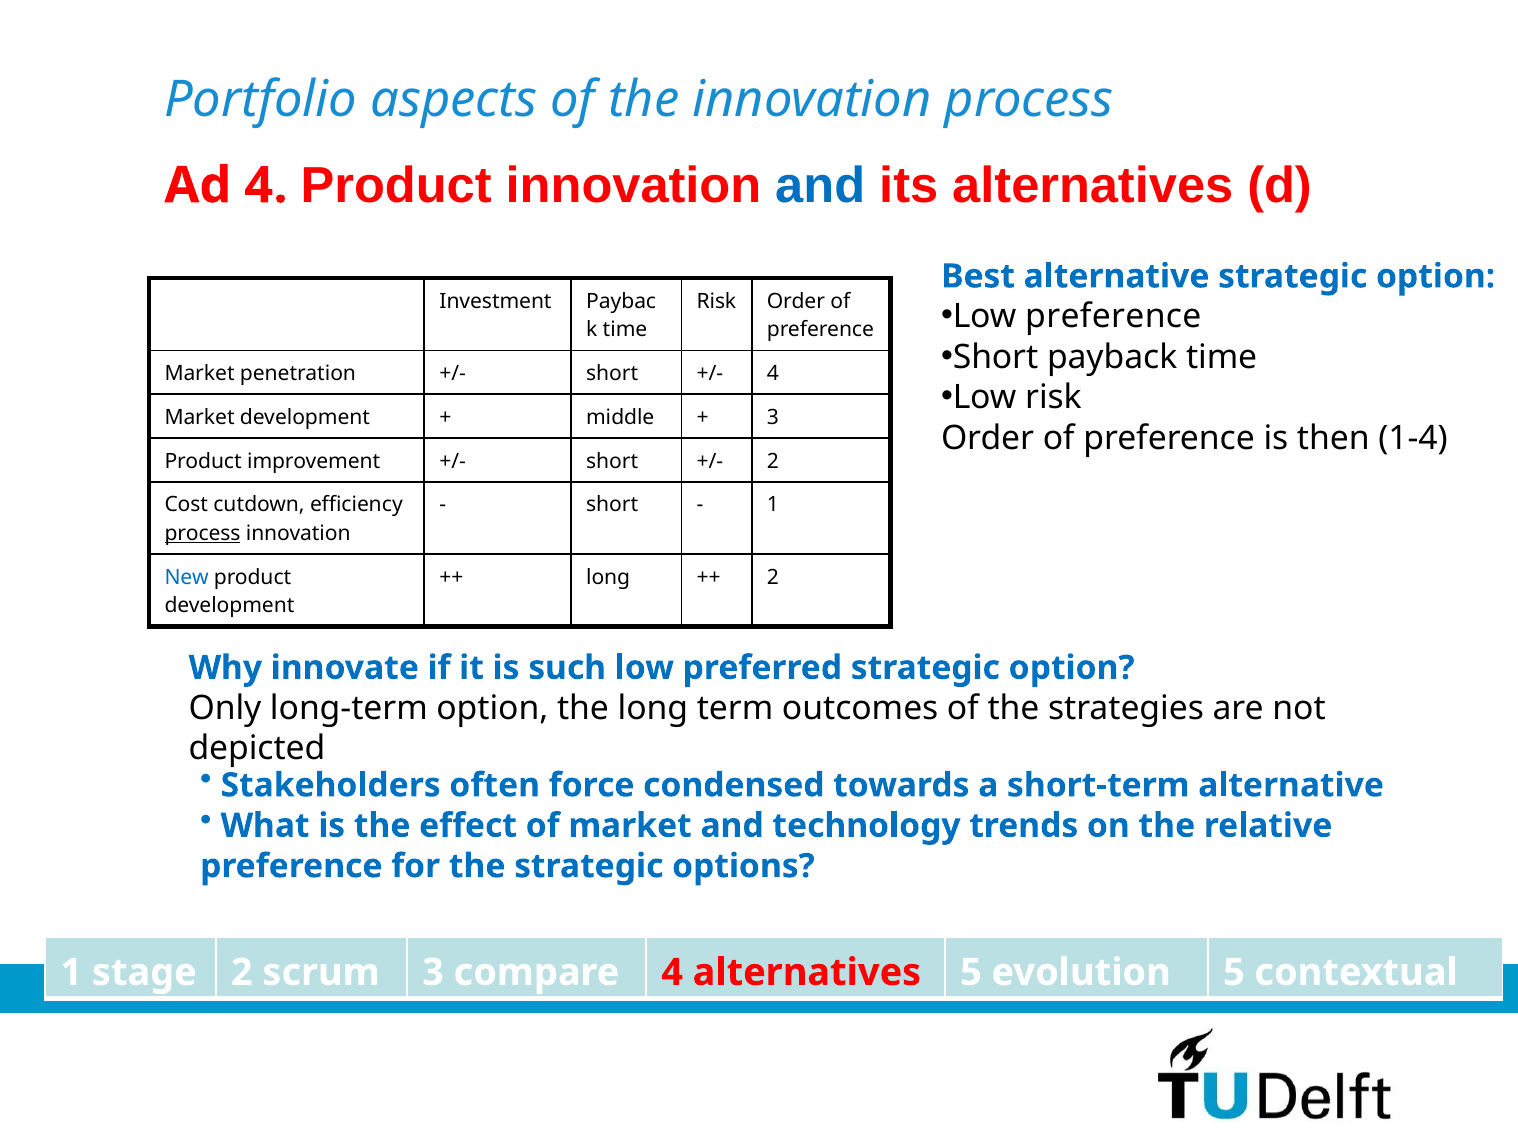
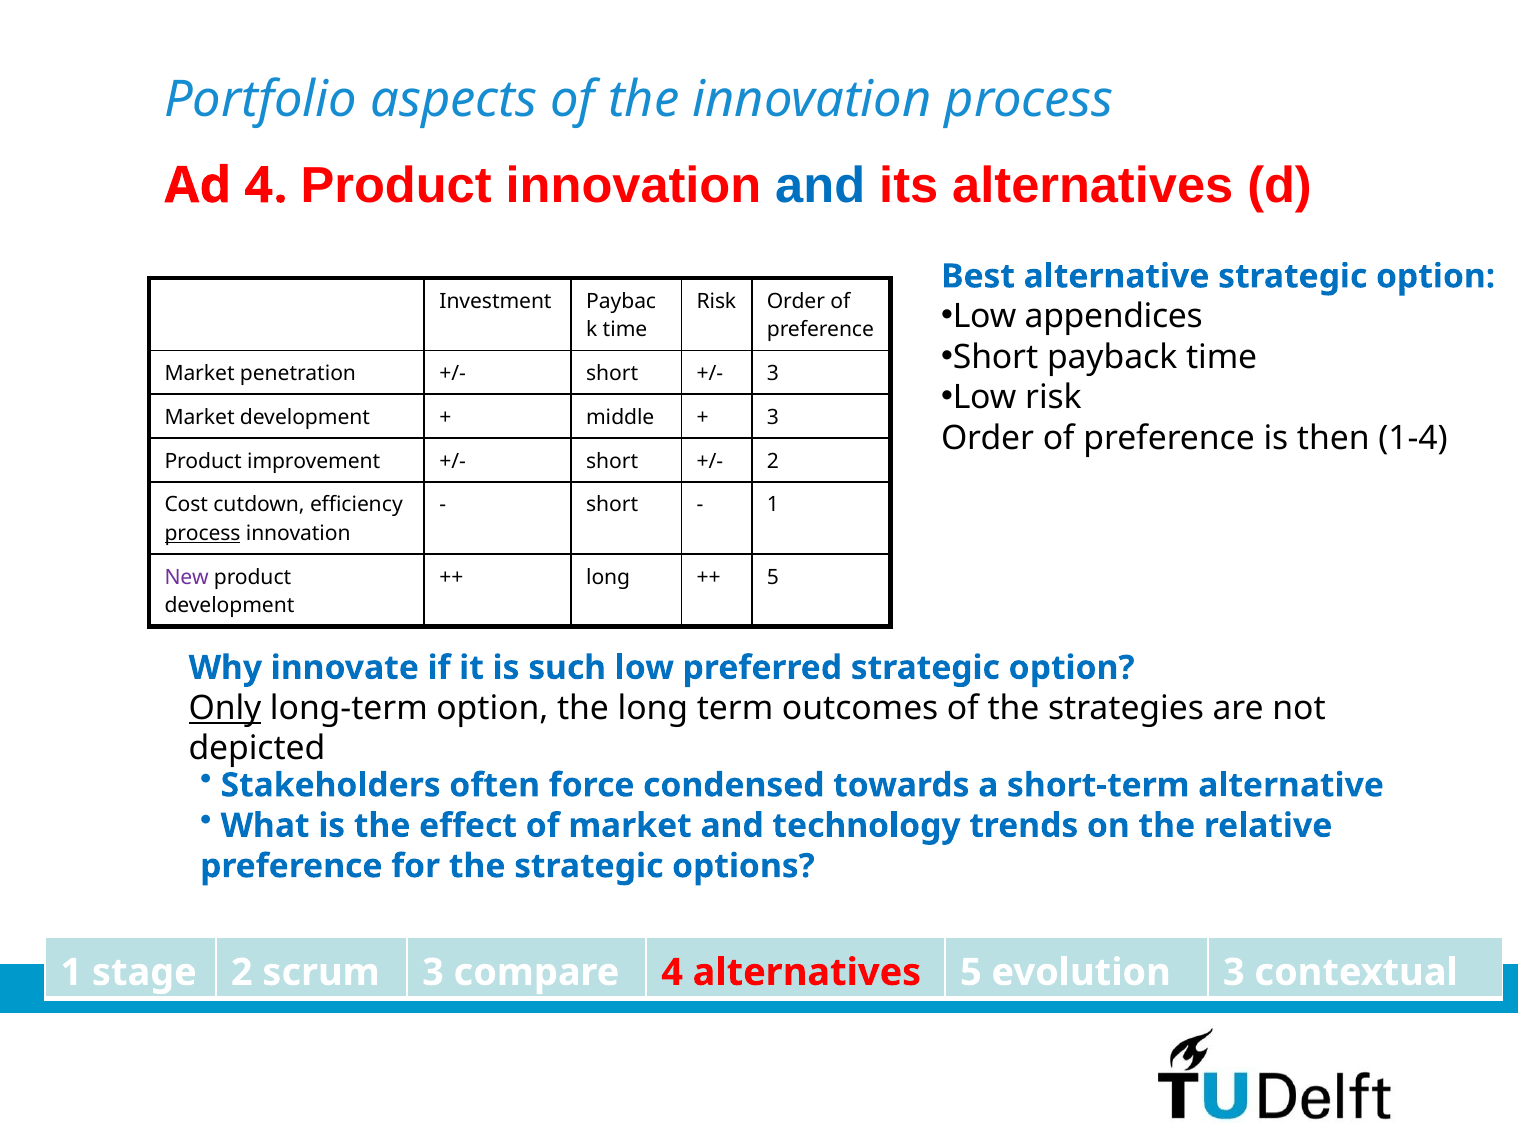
Low preference: preference -> appendices (1114, 317)
4: 4 -> 3 (773, 374)
New colour: blue -> purple (187, 578)
2: 2 -> 5 (773, 578)
Only underline: none -> present (225, 709)
evolution 5: 5 -> 3 (1234, 973)
